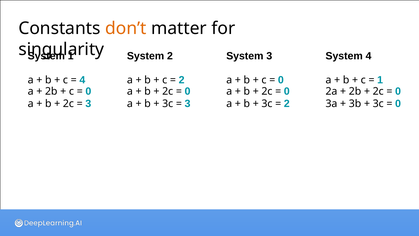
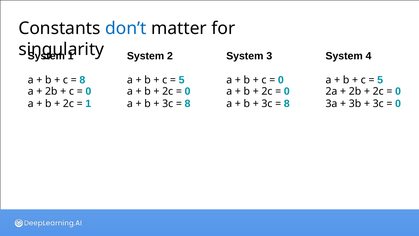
don’t colour: orange -> blue (126, 29)
4: 4 -> 8 (82, 80)
2: 2 -> 5 (182, 80)
1: 1 -> 5 (380, 80)
3: 3 -> 1 (88, 104)
3: 3 -> 8 (188, 104)
2: 2 -> 8 (287, 104)
